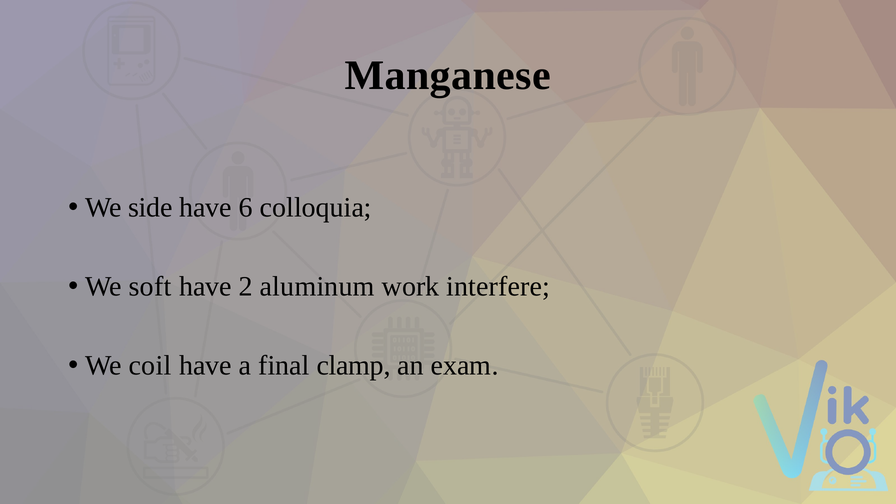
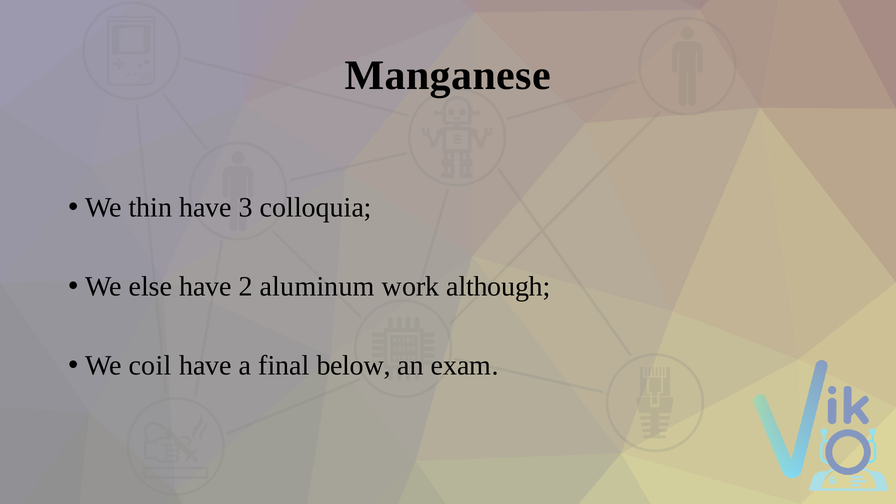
side: side -> thin (150, 207)
6: 6 -> 3 (246, 207)
soft: soft -> else (150, 287)
interfere: interfere -> although (498, 287)
clamp: clamp -> below (354, 366)
